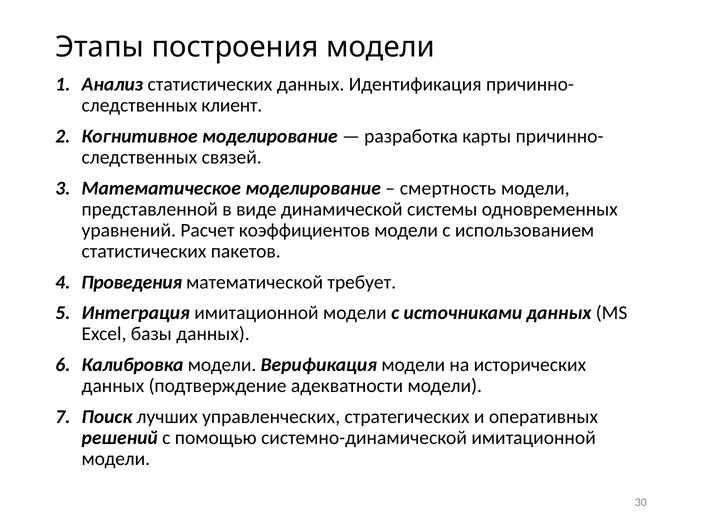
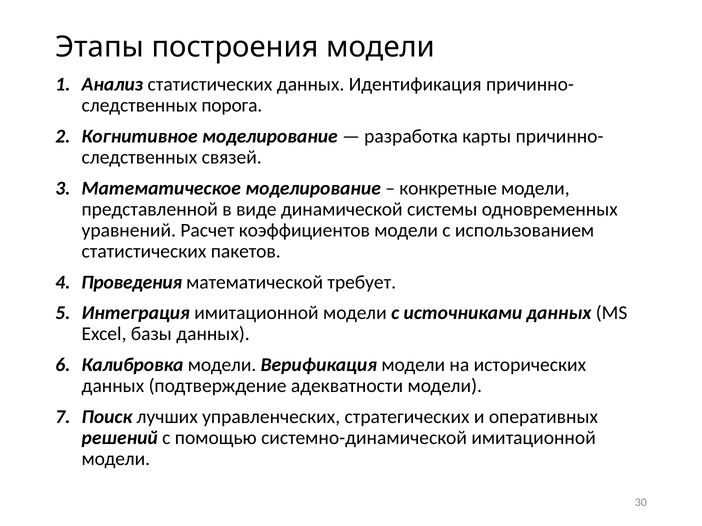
клиент: клиент -> порога (232, 106)
смертность: смертность -> конкретные (448, 188)
